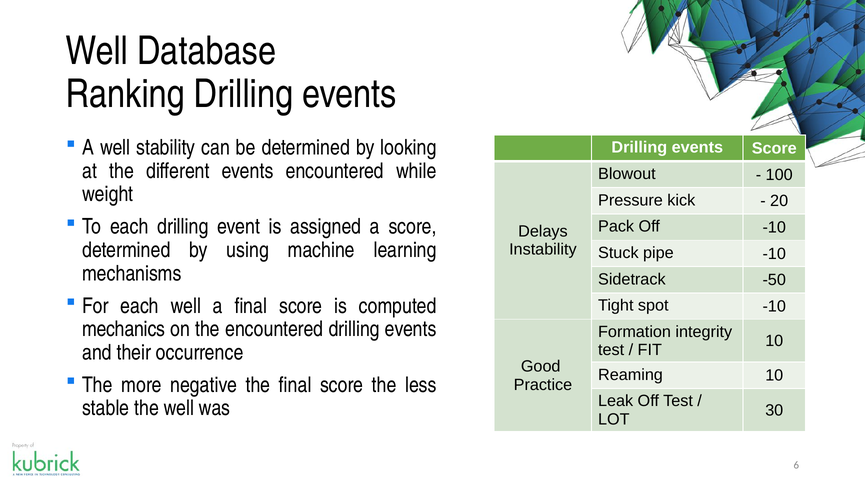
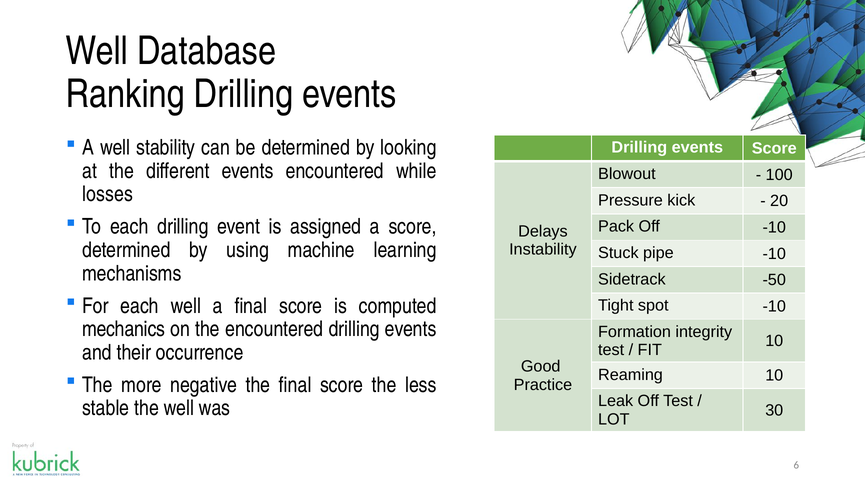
weight: weight -> losses (108, 194)
